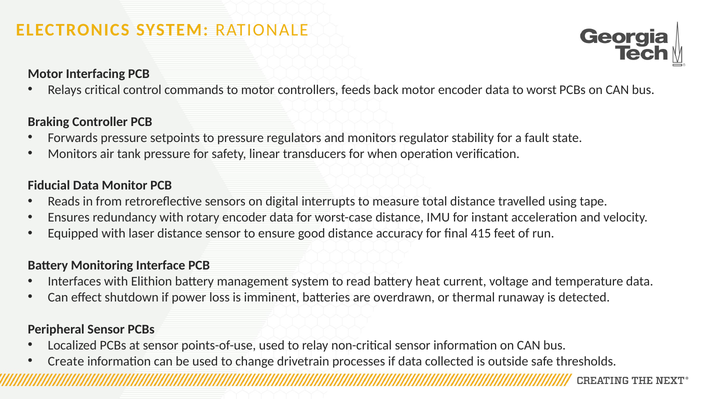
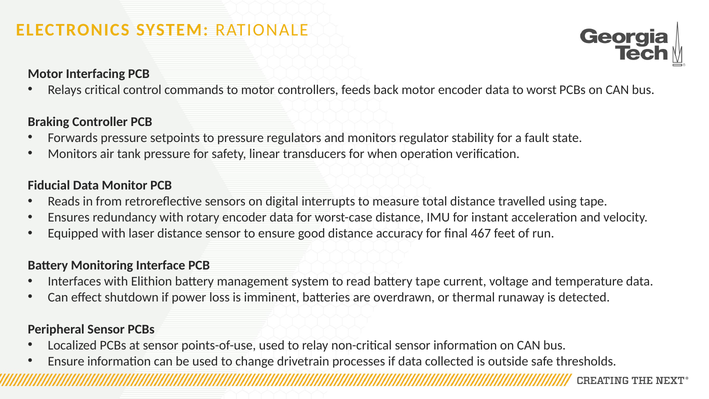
415: 415 -> 467 (481, 233)
battery heat: heat -> tape (428, 281)
Create: Create -> Ensure (66, 361)
